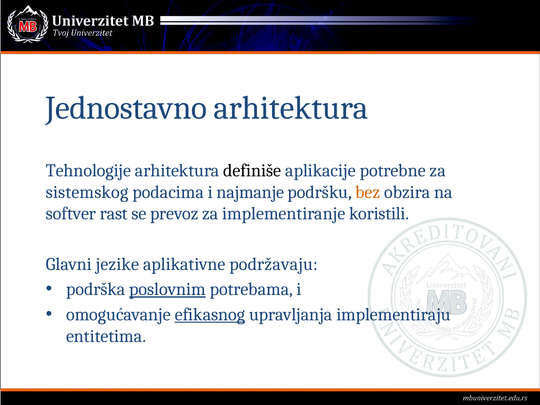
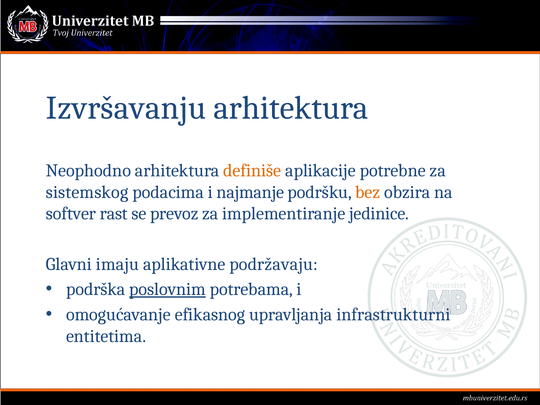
Jednostavno: Jednostavno -> Izvršavanju (126, 108)
Tehnologije: Tehnologije -> Neophodno (88, 170)
definiše colour: black -> orange (252, 170)
koristili: koristili -> jedinice (379, 214)
jezike: jezike -> imaju (117, 264)
efikasnog underline: present -> none (210, 314)
implementiraju: implementiraju -> infrastrukturni (393, 314)
